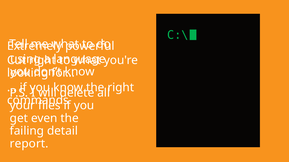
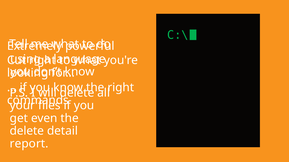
failing: failing -> delete (27, 131)
